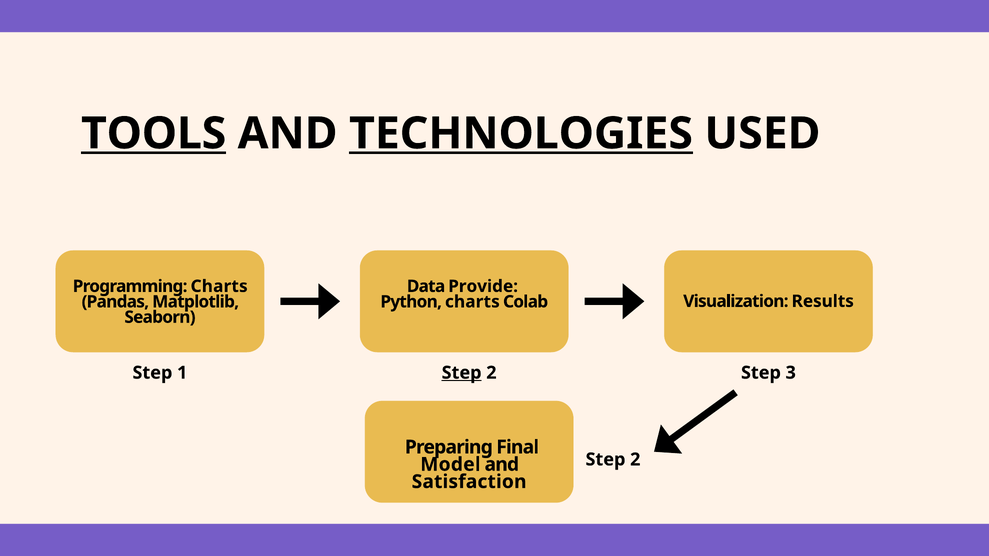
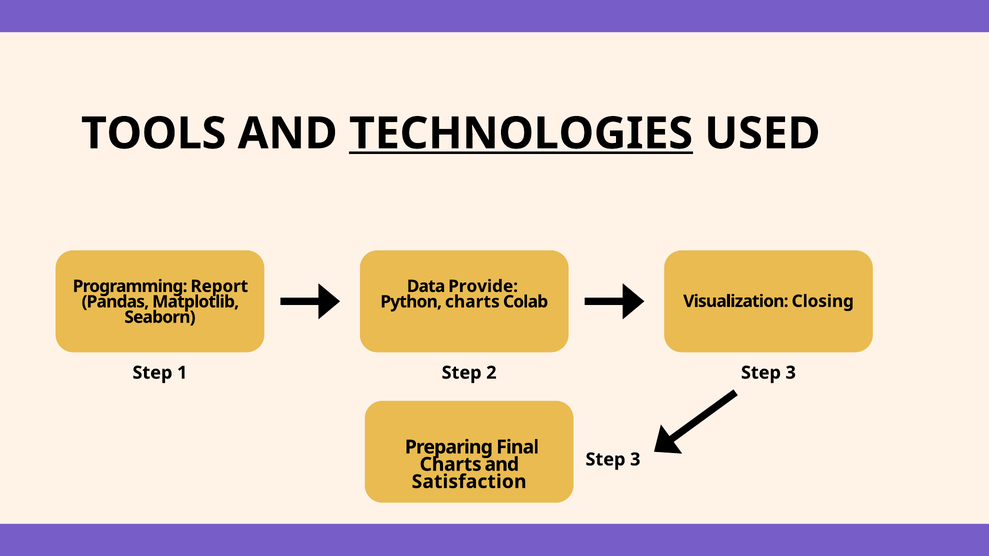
TOOLS underline: present -> none (154, 134)
Programming Charts: Charts -> Report (219, 286)
Results: Results -> Closing (823, 301)
Step underline: present -> none (462, 373)
2: 2 -> 3 (635, 460)
Model: Model -> Charts (451, 465)
